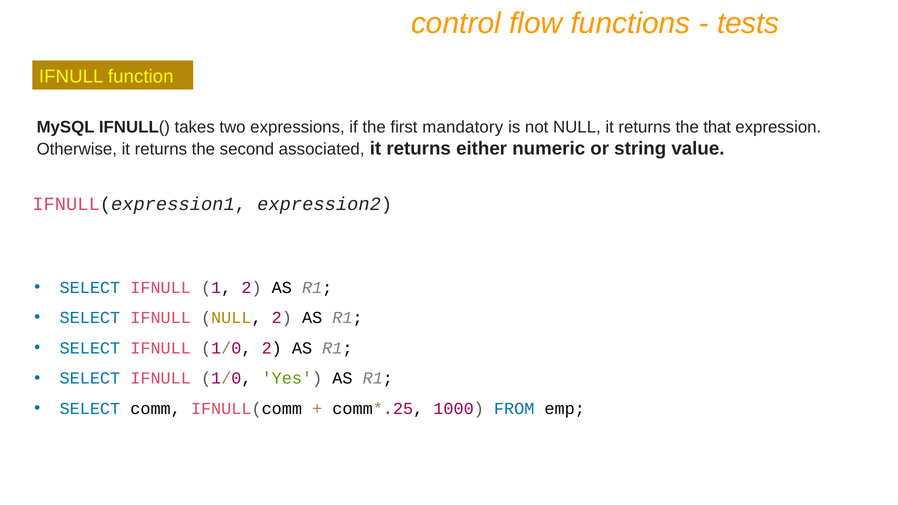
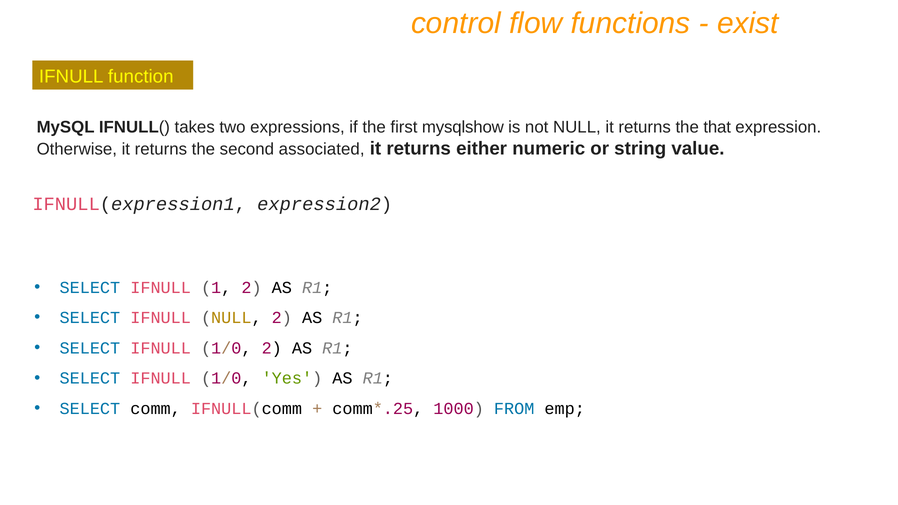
tests: tests -> exist (748, 23)
mandatory: mandatory -> mysqlshow (463, 127)
